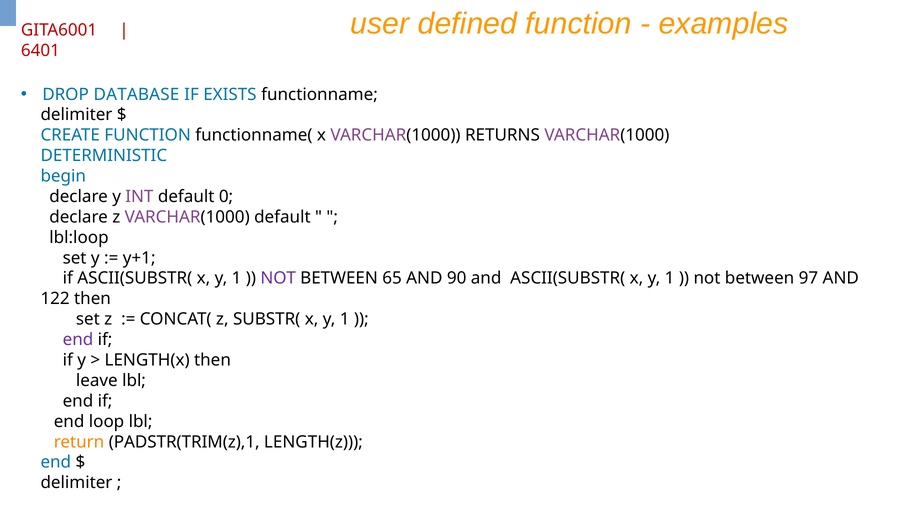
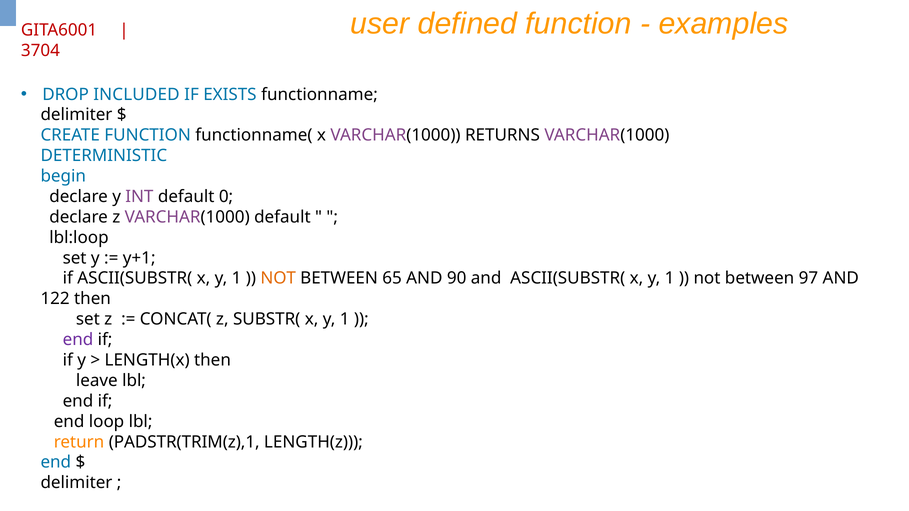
6401: 6401 -> 3704 (40, 51)
DATABASE: DATABASE -> INCLUDED (136, 94)
NOT colour: purple -> orange (278, 279)
